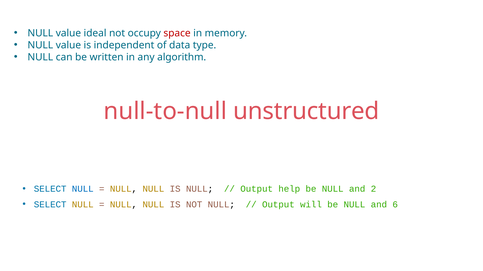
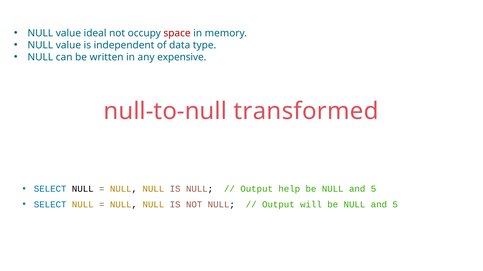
algorithm: algorithm -> expensive (182, 57)
unstructured: unstructured -> transformed (306, 112)
NULL colour: blue -> black (83, 189)
2: 2 -> 5 (373, 189)
6: 6 -> 5 (395, 205)
